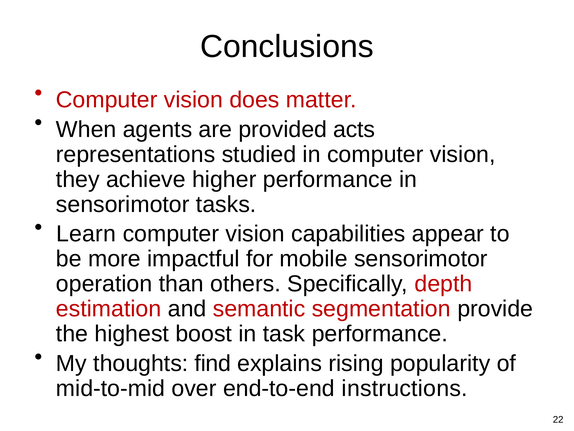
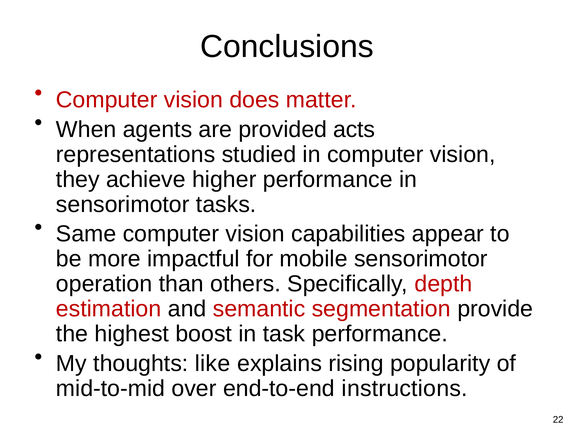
Learn: Learn -> Same (86, 234)
find: find -> like (213, 363)
